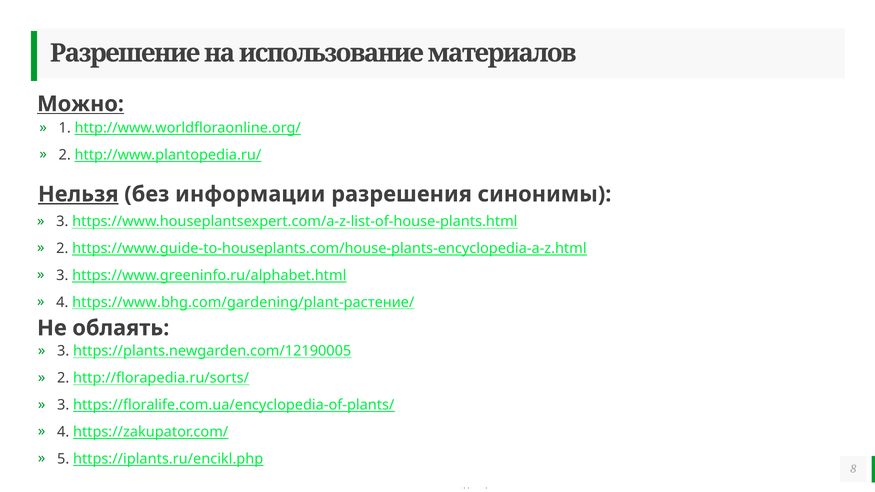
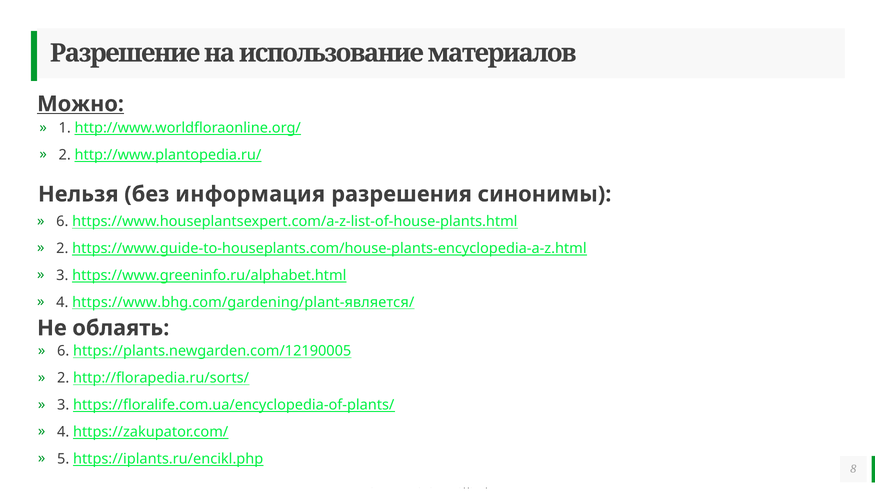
Нельзя underline: present -> none (78, 194)
информации: информации -> информация (250, 194)
3: 3 -> 6 (62, 222)
https://www.bhg.com/gardening/plant-растение/: https://www.bhg.com/gardening/plant-растение/ -> https://www.bhg.com/gardening/plant-является/ (243, 302)
3: 3 -> 6 (63, 351)
